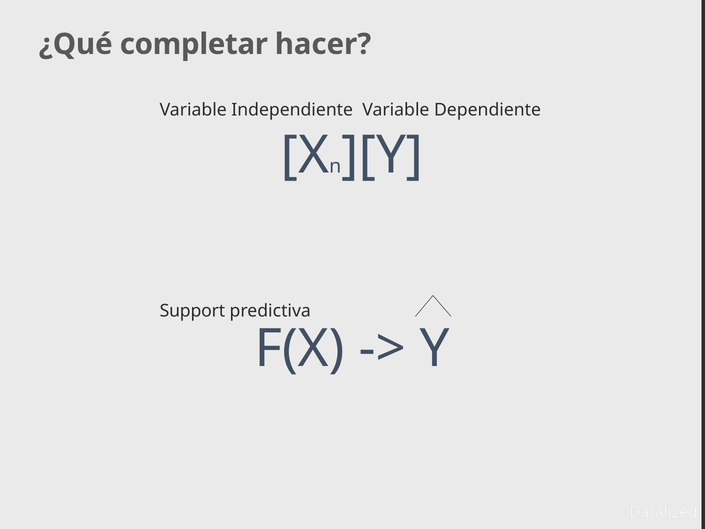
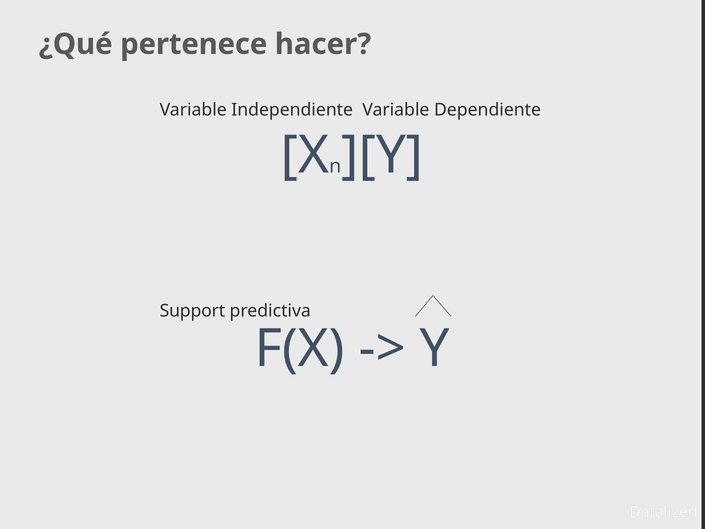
completar: completar -> pertenece (194, 44)
